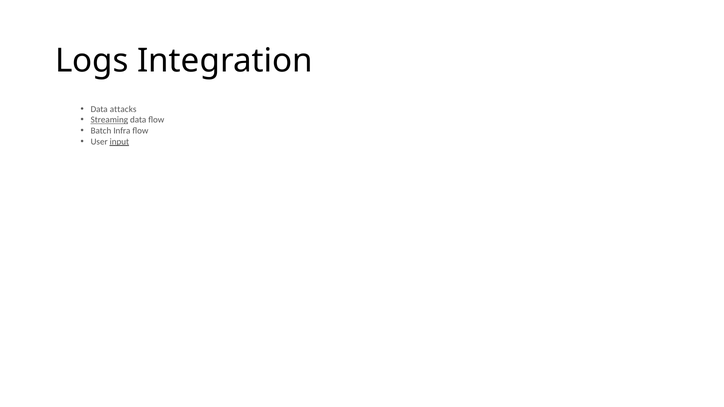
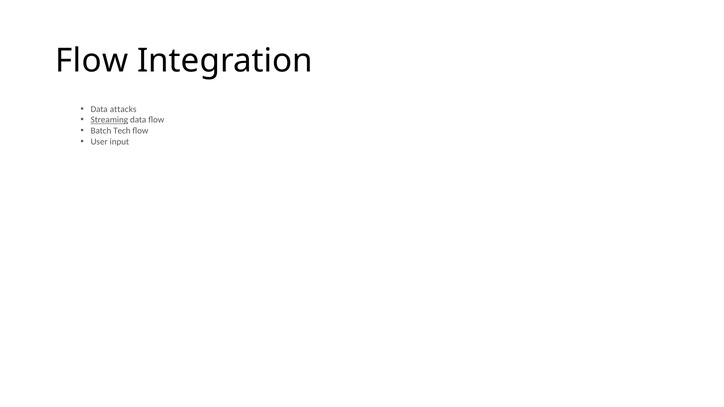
Logs: Logs -> Flow (92, 61)
Infra: Infra -> Tech (122, 131)
input underline: present -> none (119, 142)
